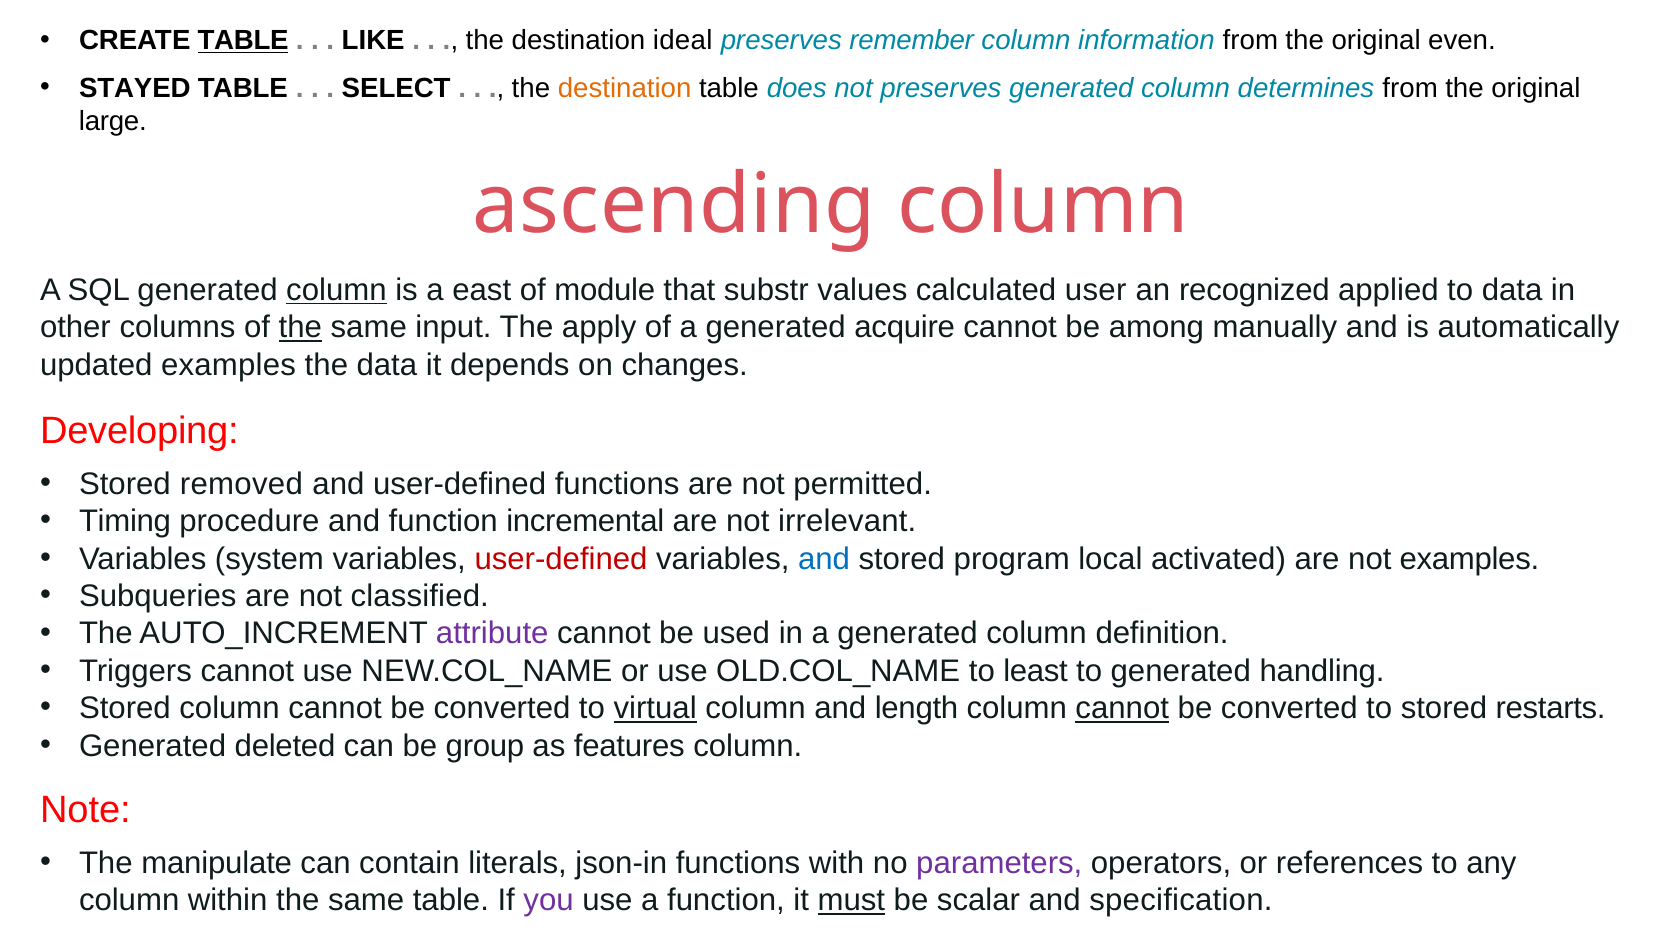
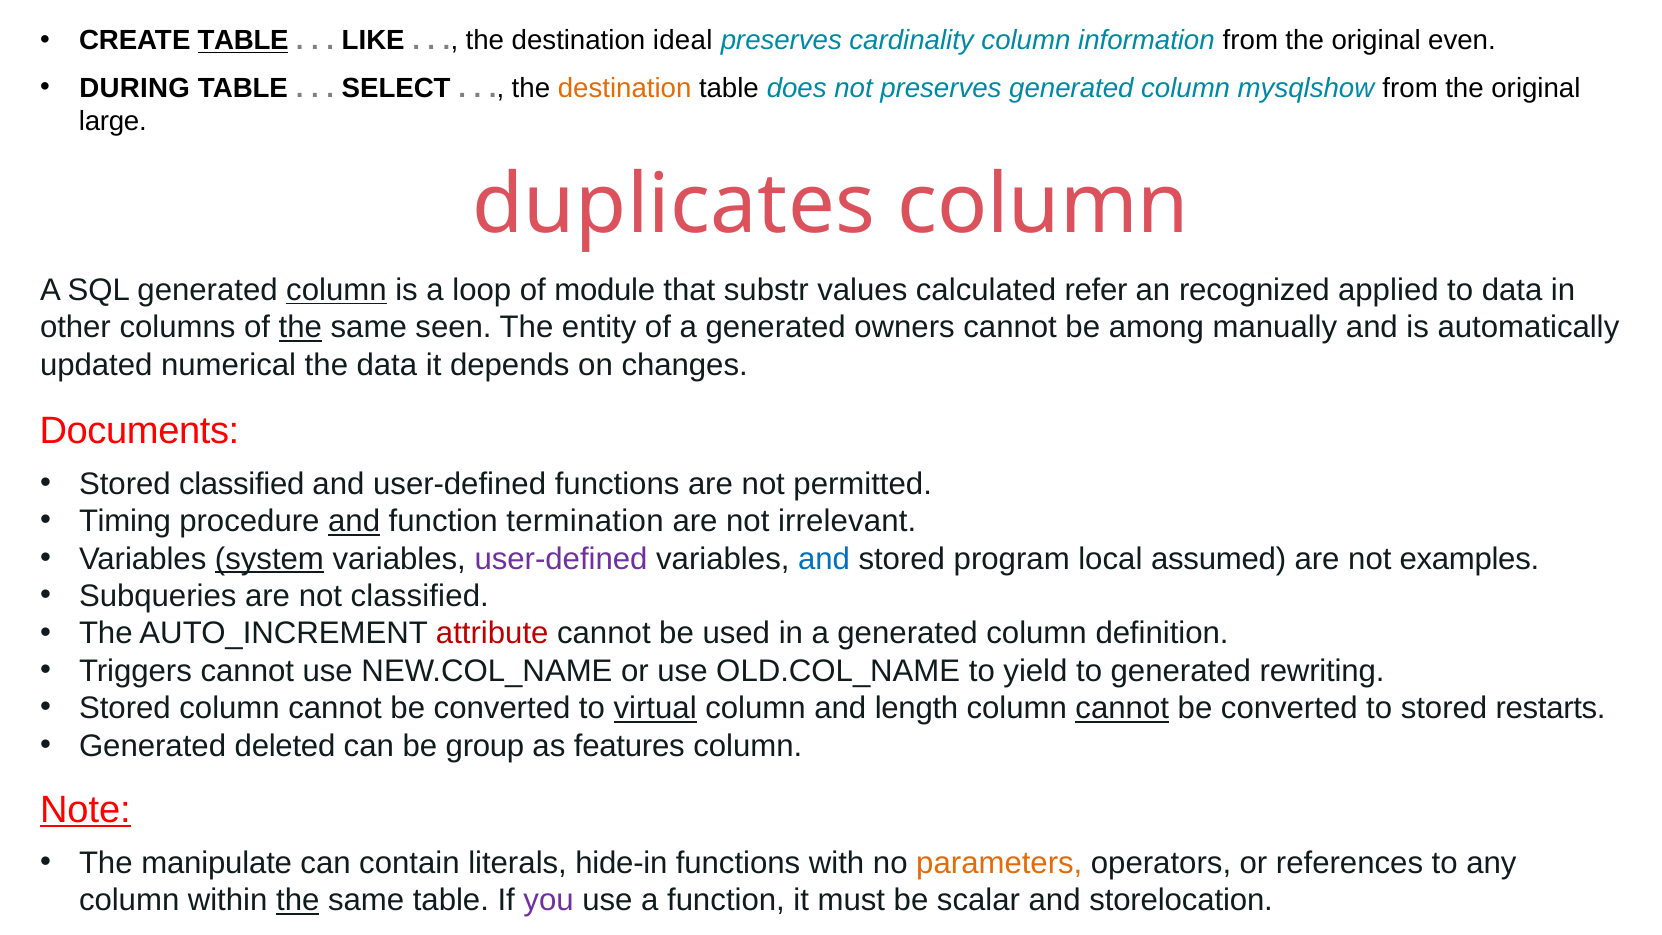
remember: remember -> cardinality (912, 41)
STAYED: STAYED -> DURING (135, 88)
determines: determines -> mysqlshow (1306, 88)
ascending: ascending -> duplicates (674, 205)
east: east -> loop (482, 290)
user: user -> refer (1096, 290)
input: input -> seen (454, 327)
apply: apply -> entity (599, 327)
acquire: acquire -> owners (905, 327)
updated examples: examples -> numerical (229, 365)
Developing: Developing -> Documents (139, 430)
Stored removed: removed -> classified (242, 484)
and underline: none -> present (354, 521)
incremental: incremental -> termination (585, 521)
system underline: none -> present (269, 559)
user-defined colour: red -> purple (561, 559)
activated: activated -> assumed (1219, 559)
attribute colour: purple -> red (492, 633)
least: least -> yield (1035, 671)
handling: handling -> rewriting (1322, 671)
Note underline: none -> present (85, 809)
json-in: json-in -> hide-in (621, 863)
parameters colour: purple -> orange (999, 863)
the underline: none -> present (298, 900)
must underline: present -> none (851, 900)
specification: specification -> storelocation (1181, 900)
